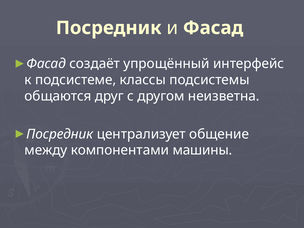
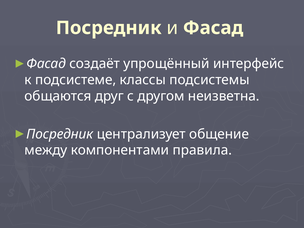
машины: машины -> правила (202, 150)
